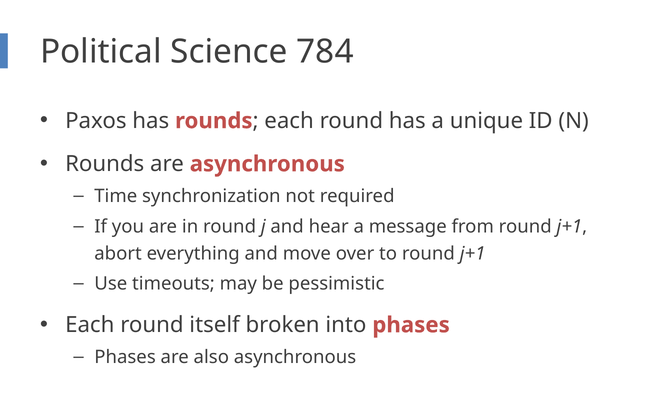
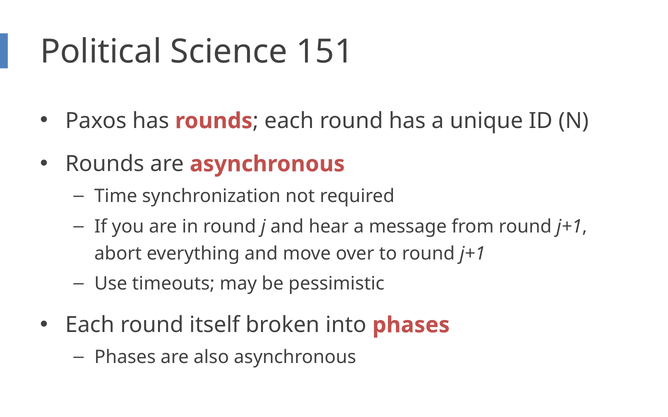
784: 784 -> 151 (325, 52)
